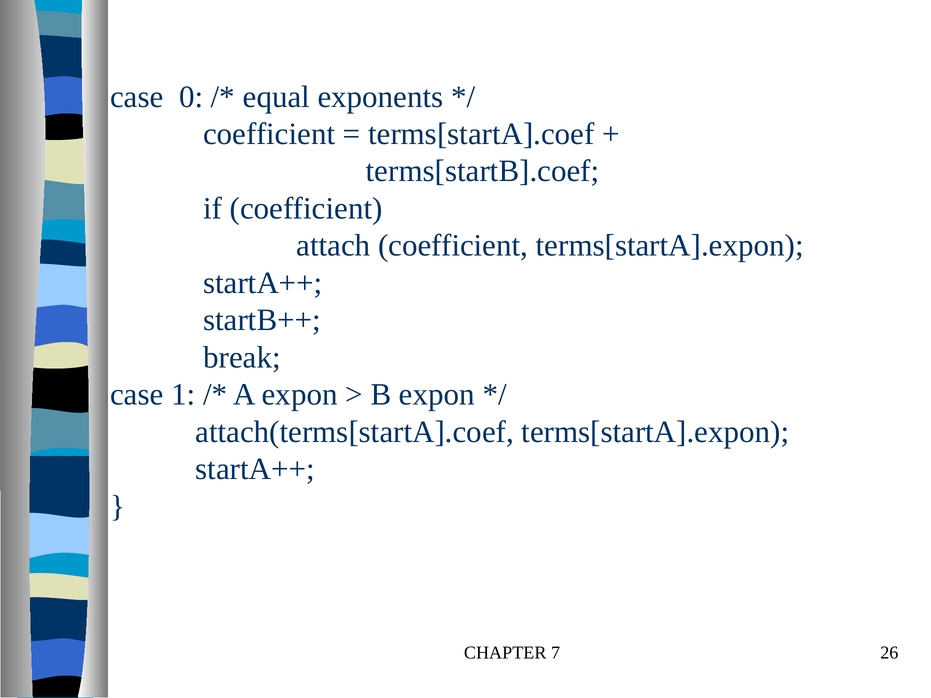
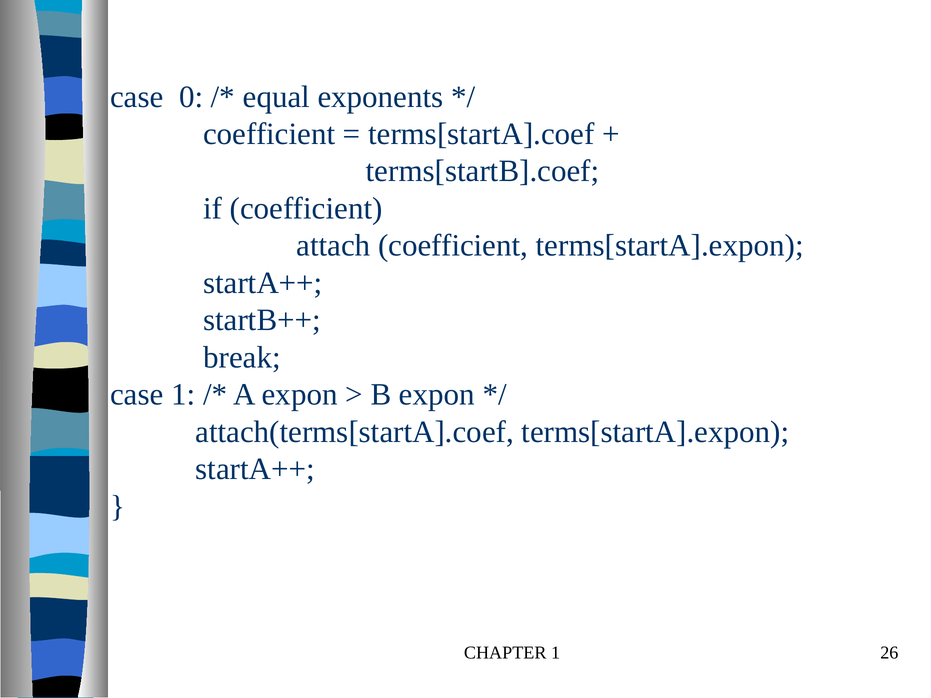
CHAPTER 7: 7 -> 1 (556, 653)
